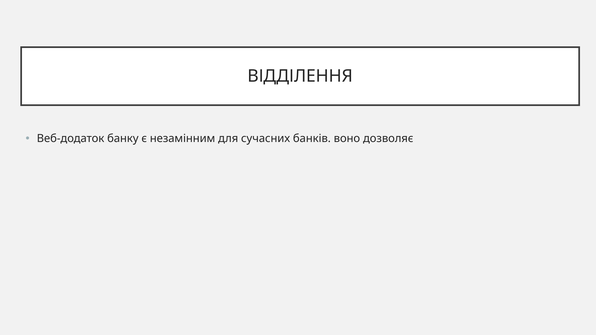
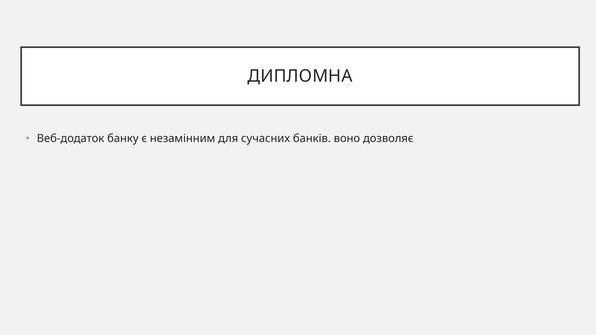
ВІДДІЛЕННЯ: ВІДДІЛЕННЯ -> ДИПЛОМНА (300, 76)
